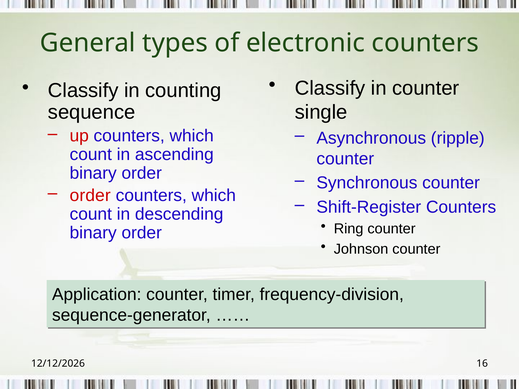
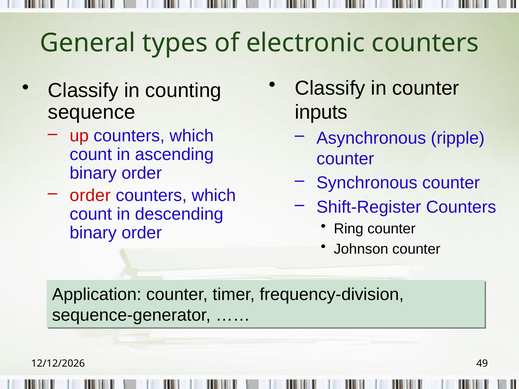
single: single -> inputs (321, 112)
16: 16 -> 49 (482, 364)
